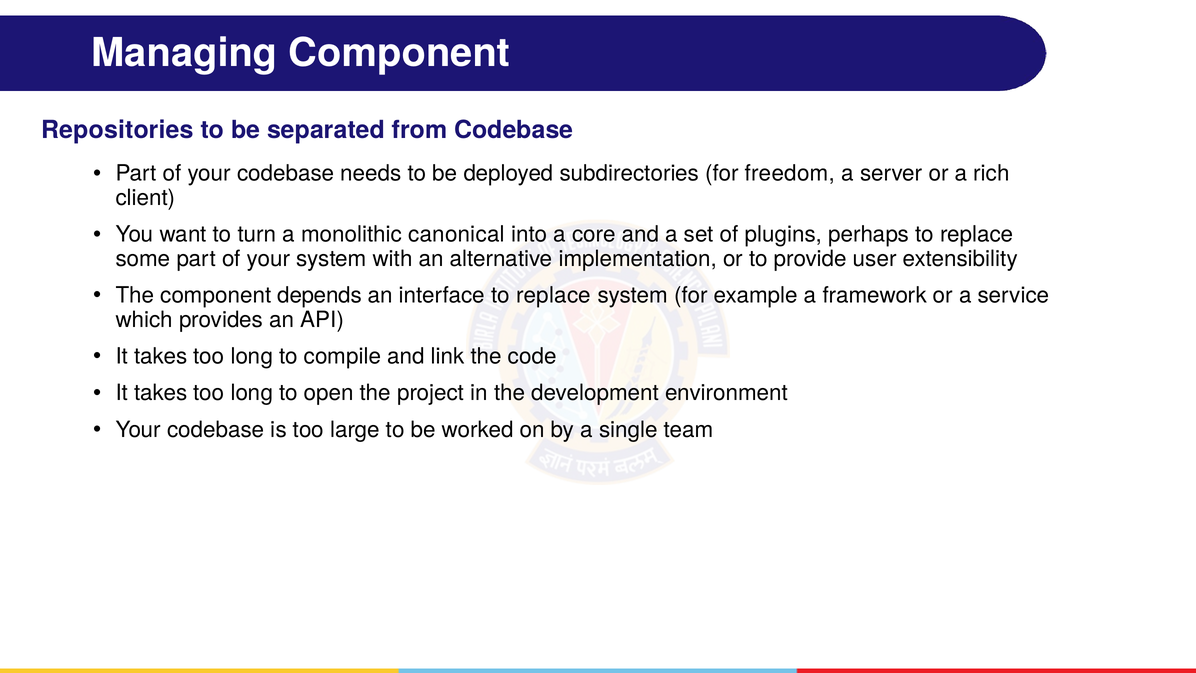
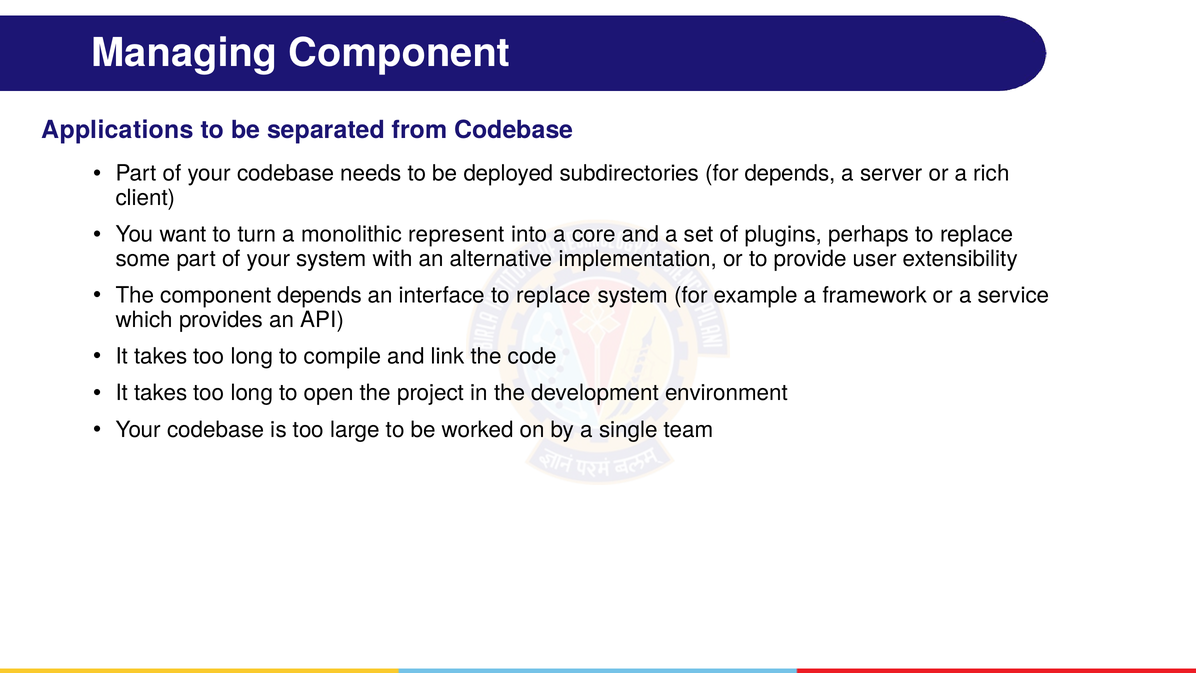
Repositories: Repositories -> Applications (117, 130)
for freedom: freedom -> depends (790, 173)
canonical: canonical -> represent (456, 234)
